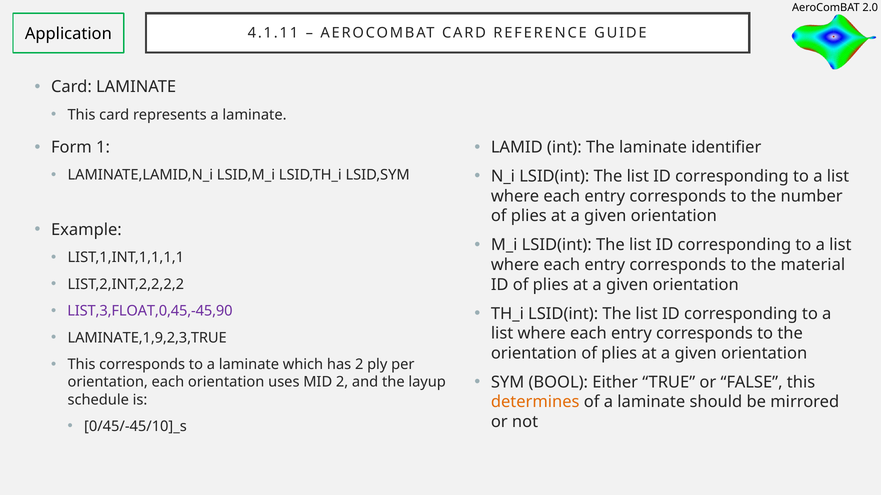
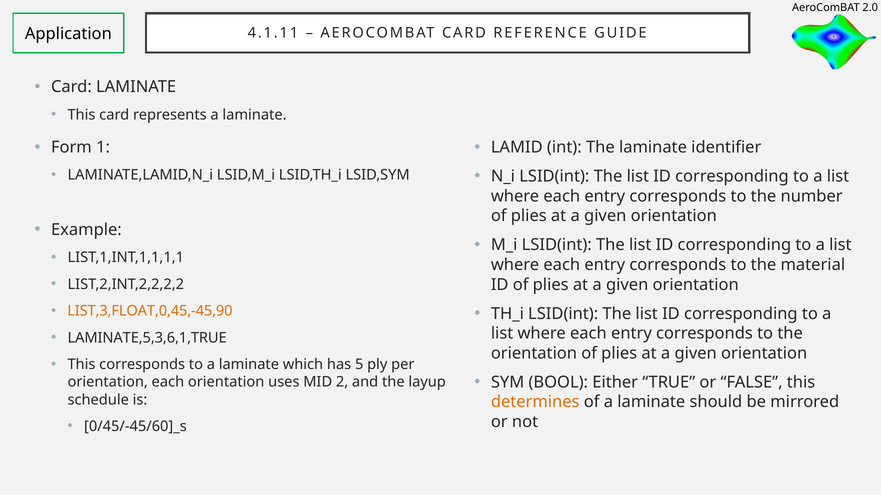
LIST,3,FLOAT,0,45,-45,90 colour: purple -> orange (150, 311)
LAMINATE,1,9,2,3,TRUE: LAMINATE,1,9,2,3,TRUE -> LAMINATE,5,3,6,1,TRUE (147, 338)
has 2: 2 -> 5 (359, 365)
0/45/-45/10]_s: 0/45/-45/10]_s -> 0/45/-45/60]_s (135, 427)
